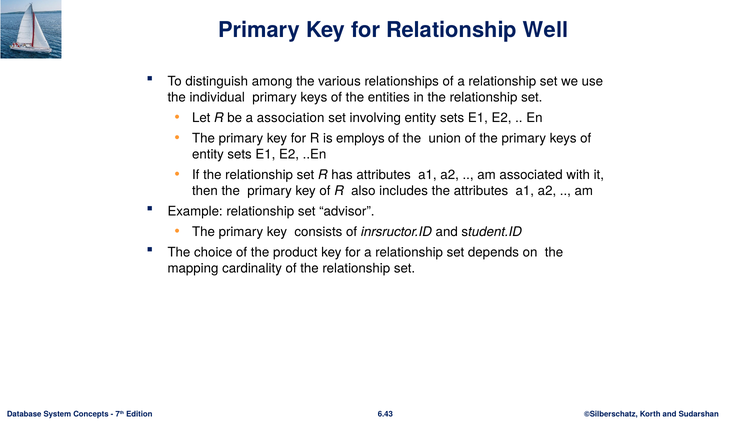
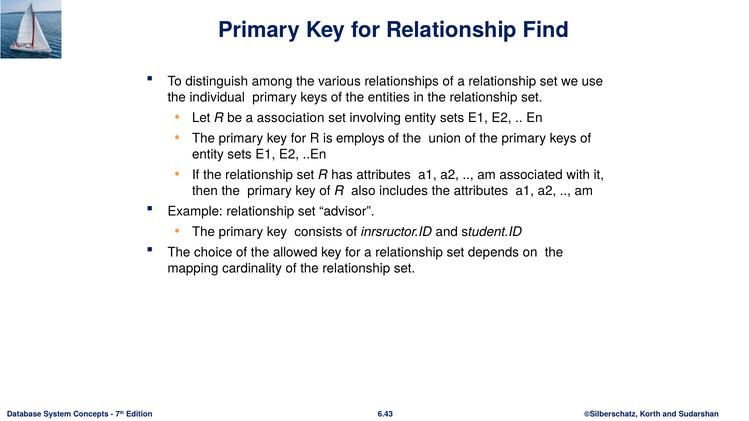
Well: Well -> Find (546, 30)
product: product -> allowed (295, 253)
